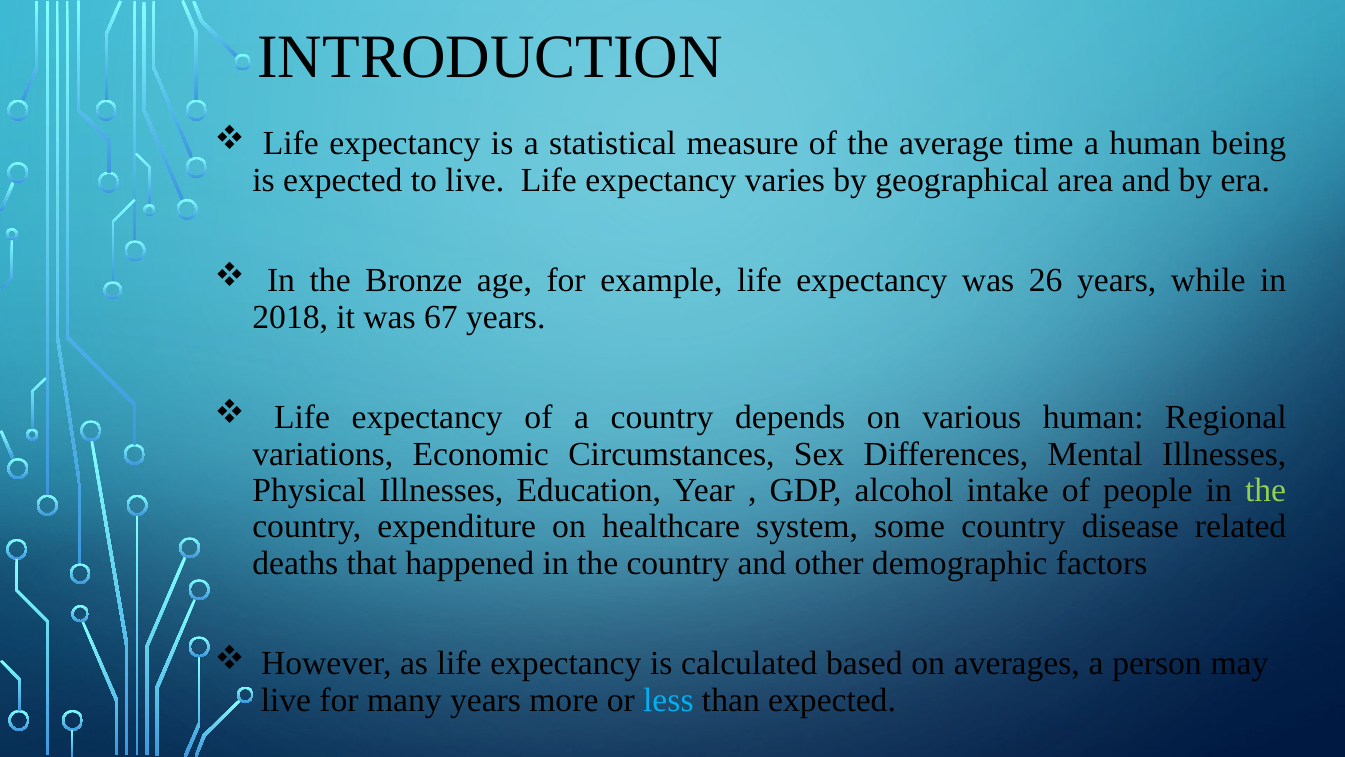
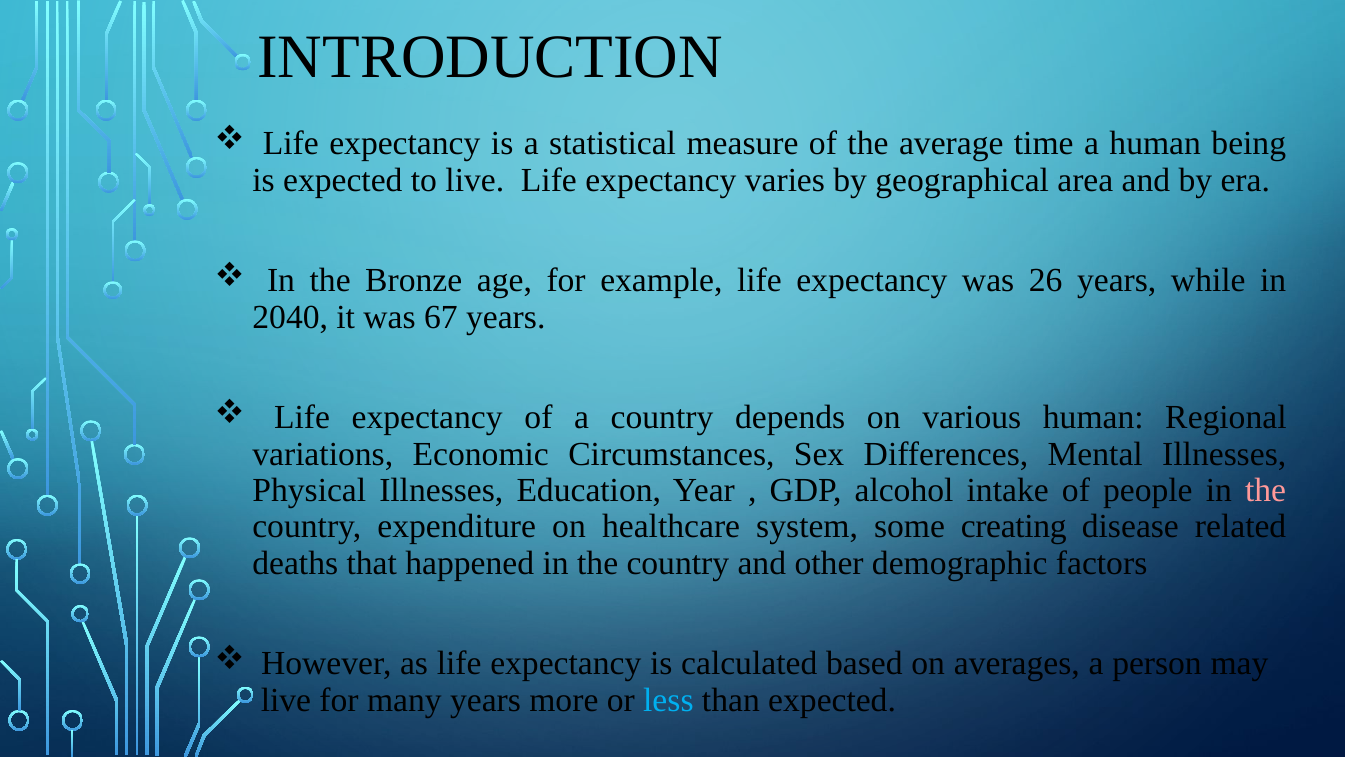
2018: 2018 -> 2040 (290, 317)
the colour: light green -> pink (1266, 490)
some country: country -> creating (1014, 526)
